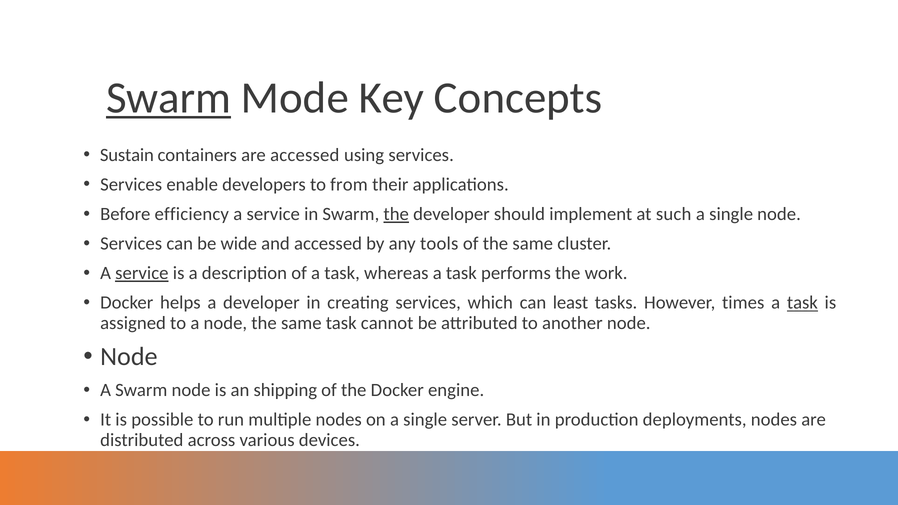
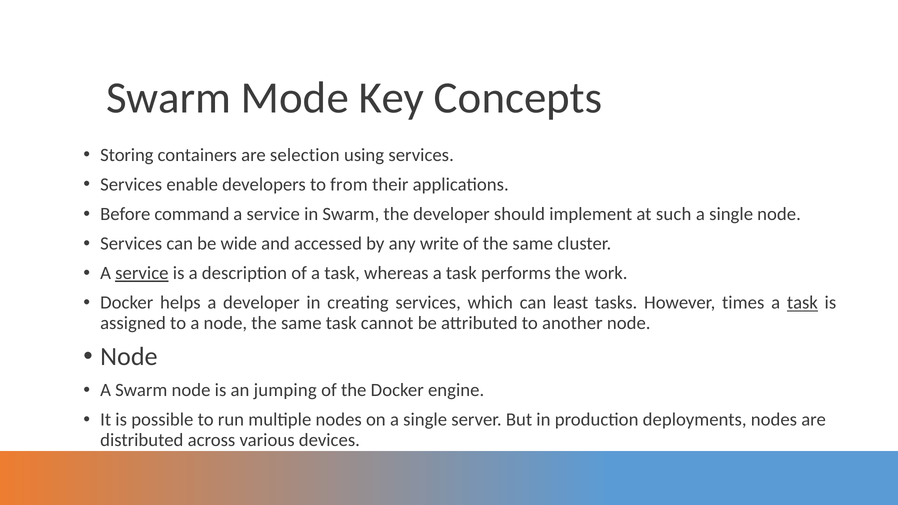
Swarm underline: present -> none (169, 98)
Sustain: Sustain -> Storing (127, 155)
are accessed: accessed -> selection (305, 155)
efficiency: efficiency -> command (192, 214)
the underline: present -> none (396, 214)
tools: tools -> write (439, 244)
shipping: shipping -> jumping (285, 390)
